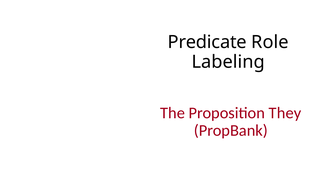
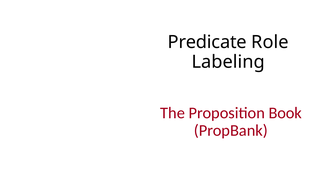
They: They -> Book (285, 113)
